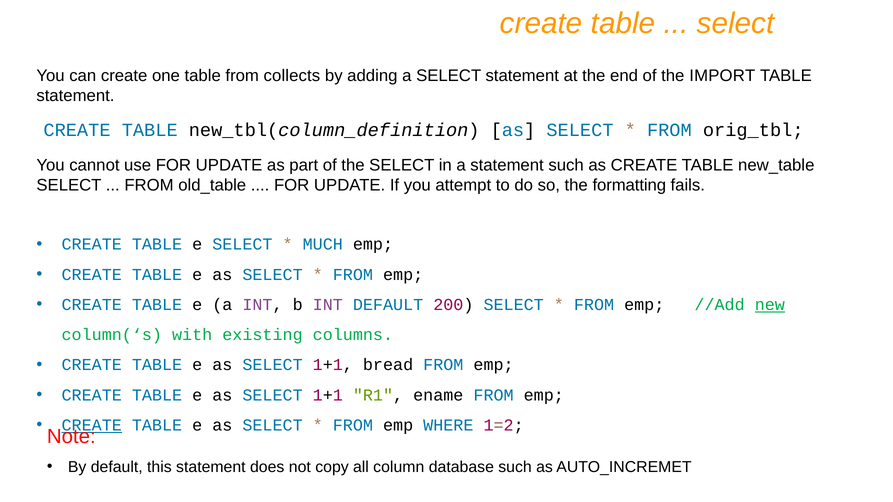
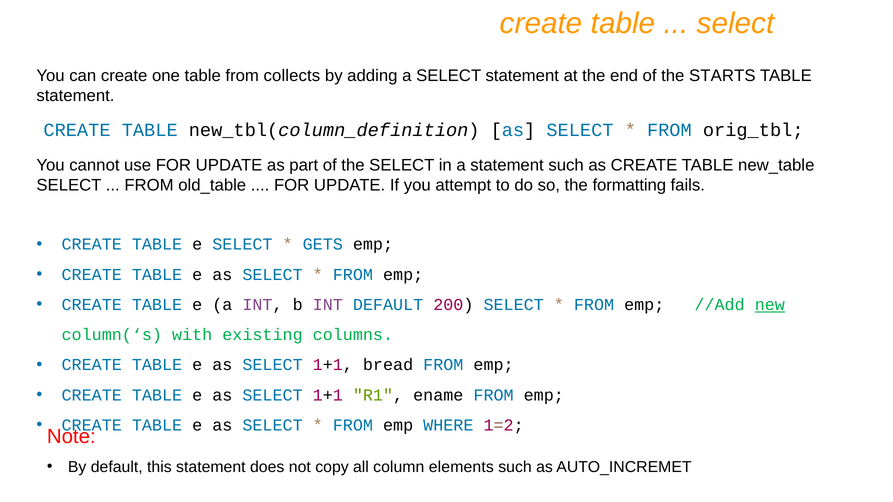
IMPORT: IMPORT -> STARTS (722, 76)
MUCH: MUCH -> GETS (323, 245)
CREATE underline: present -> none (92, 425)
database: database -> elements (461, 467)
